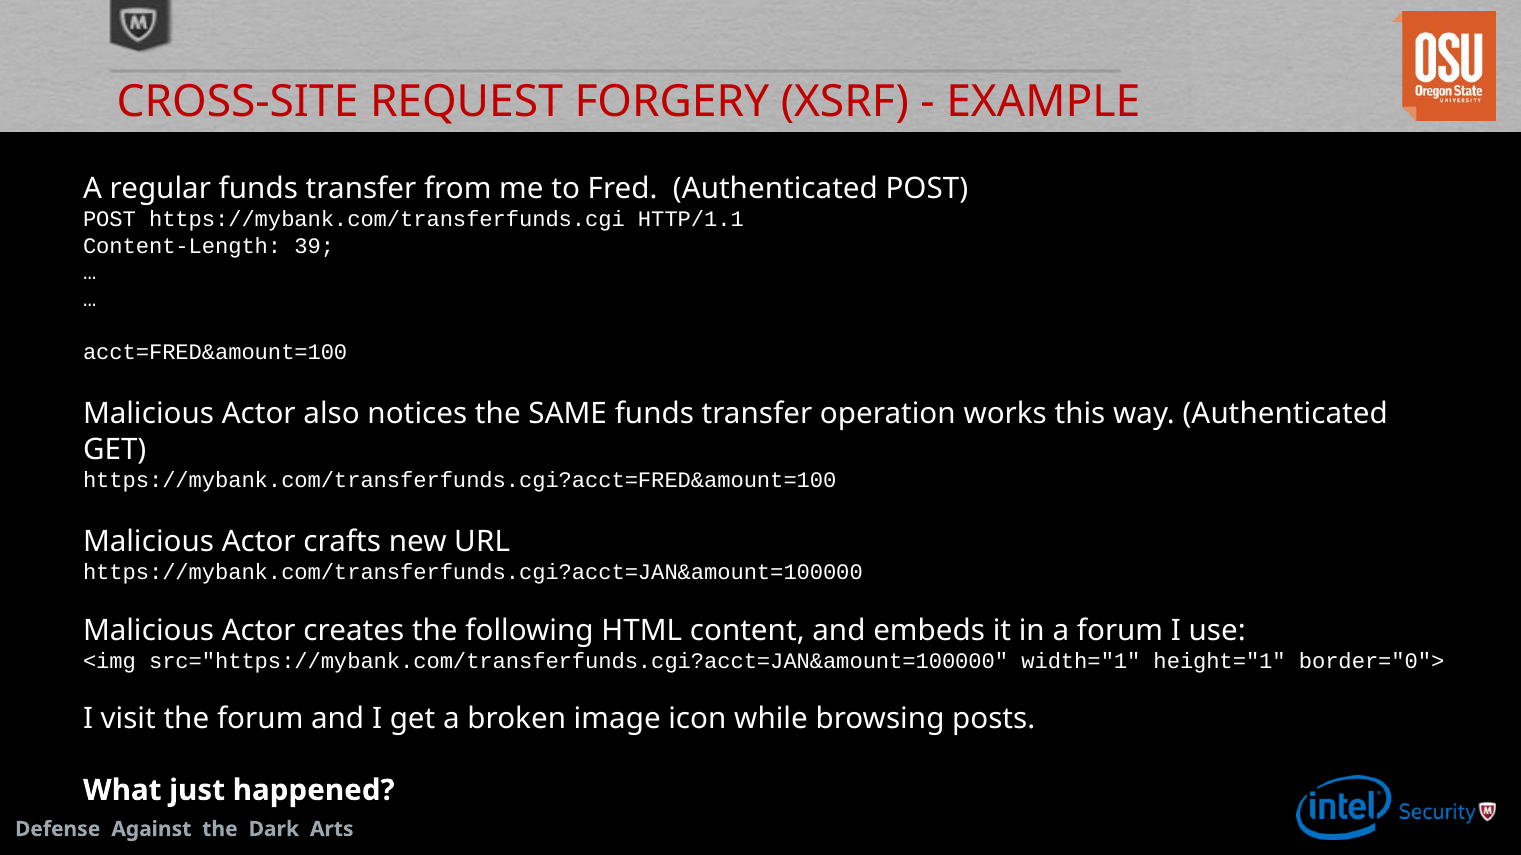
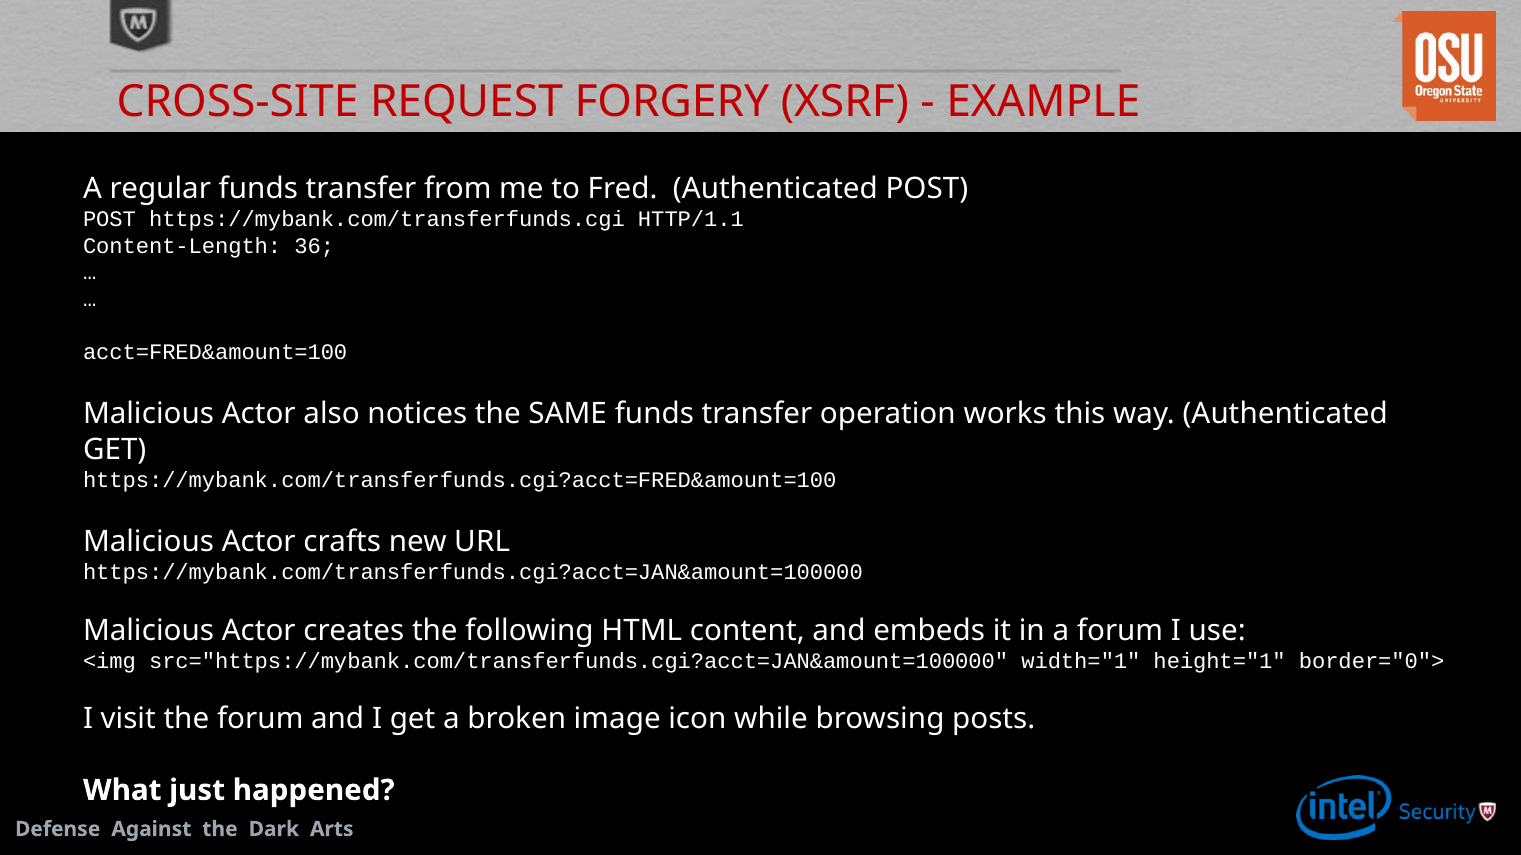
39: 39 -> 36 (314, 246)
